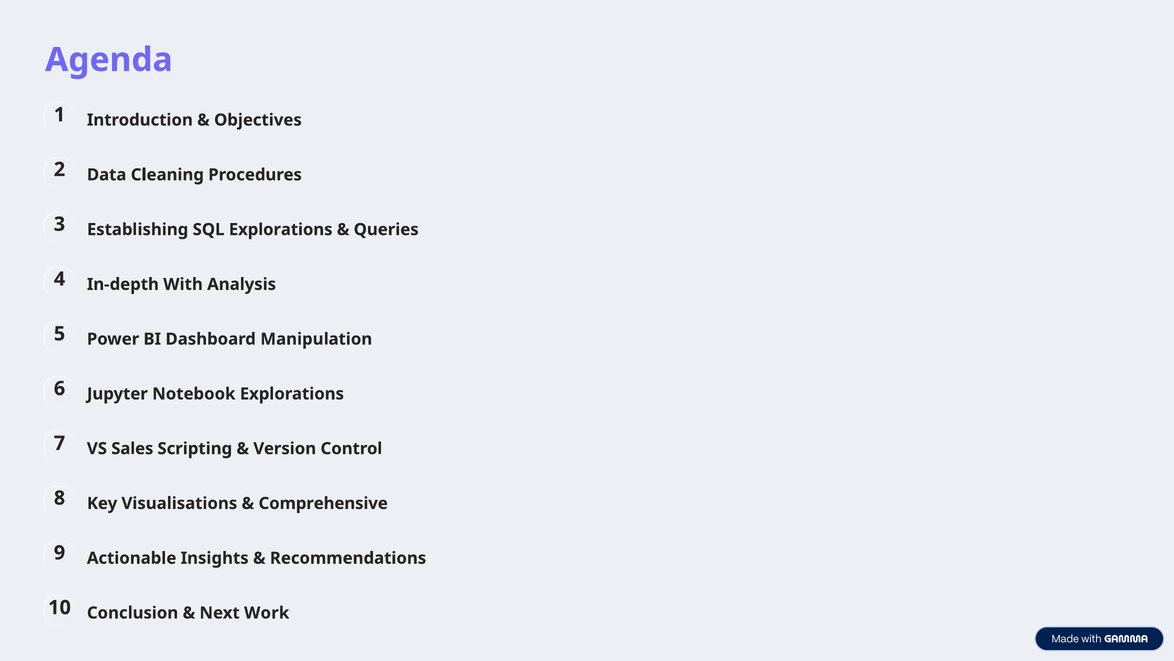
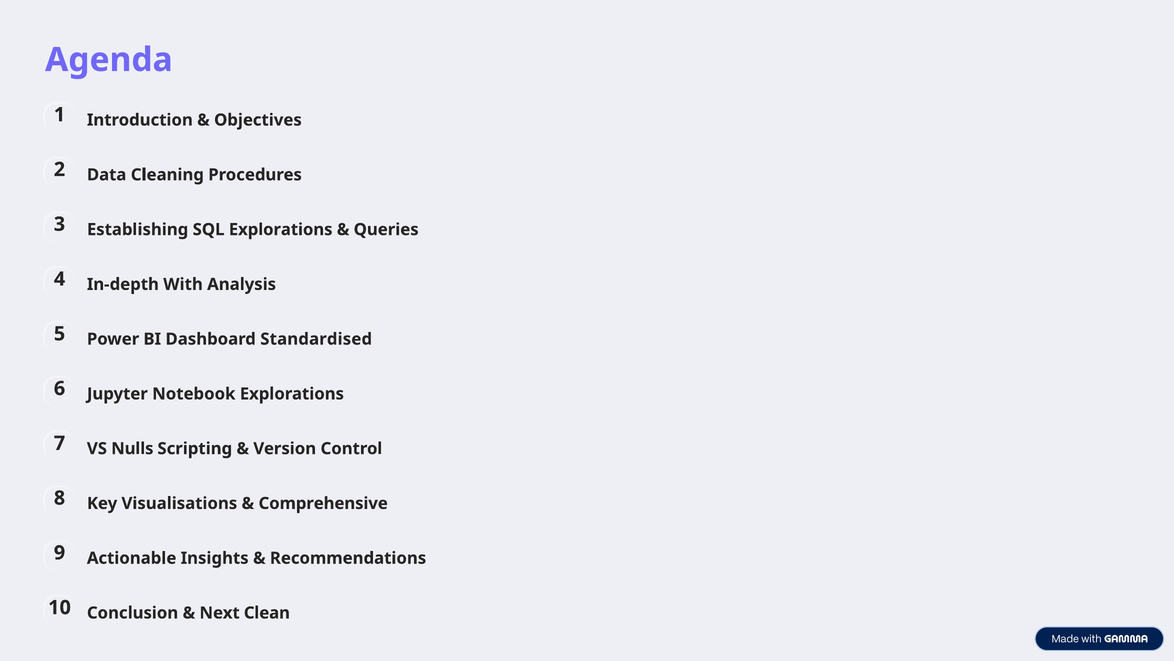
Manipulation: Manipulation -> Standardised (316, 339)
Sales: Sales -> Nulls (132, 448)
Work: Work -> Clean (267, 612)
